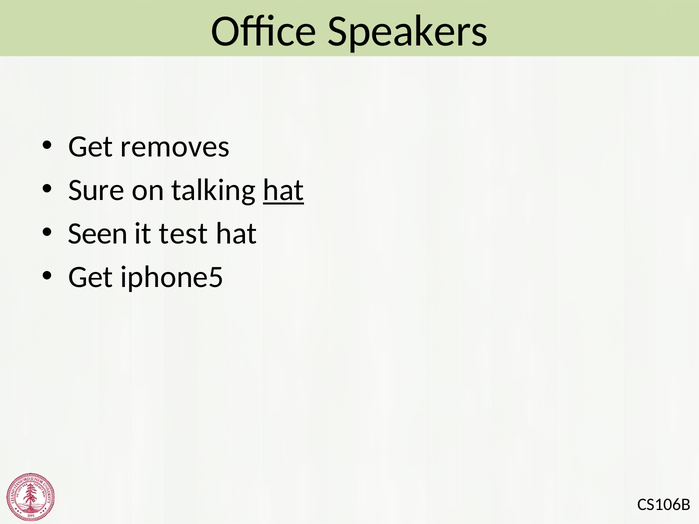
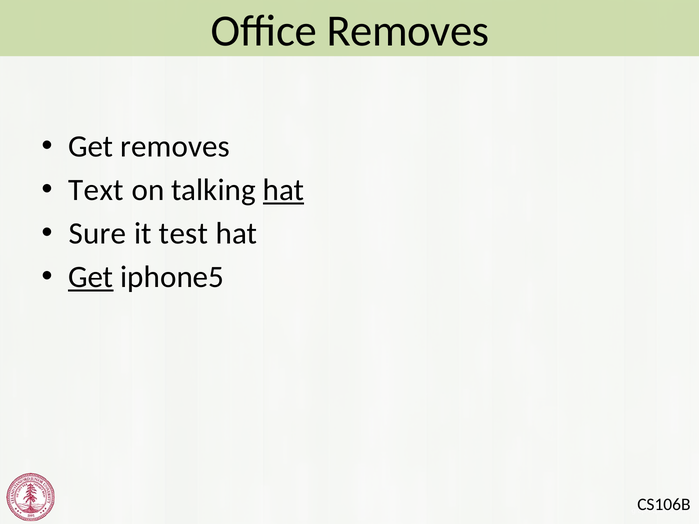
Office Speakers: Speakers -> Removes (408, 31)
Sure: Sure -> Text (96, 190)
Seen: Seen -> Sure (98, 234)
Get underline: none -> present (91, 277)
